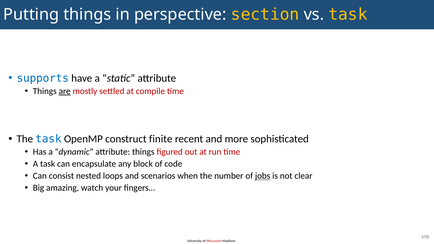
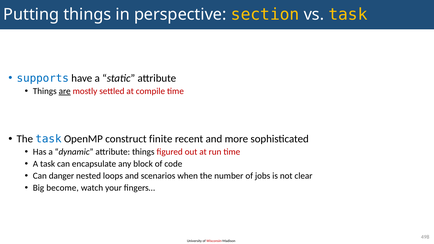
consist: consist -> danger (61, 176)
jobs underline: present -> none (263, 176)
amazing: amazing -> become (63, 188)
